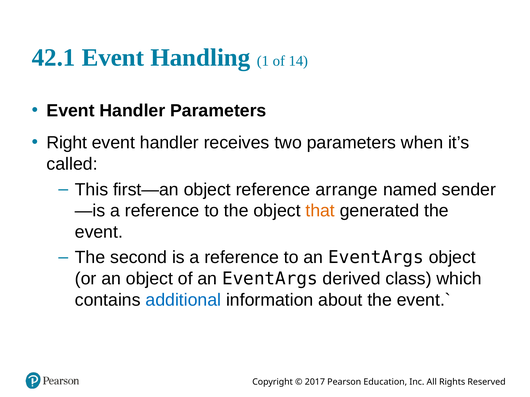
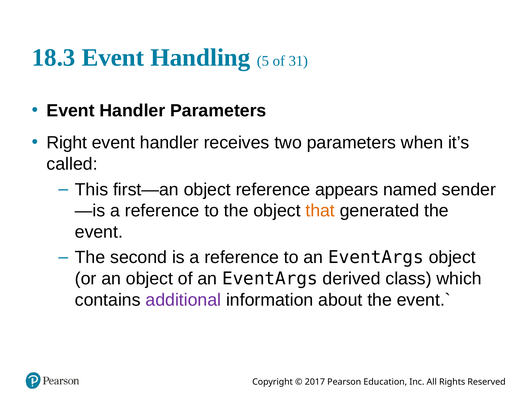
42.1: 42.1 -> 18.3 (54, 57)
1: 1 -> 5 (263, 61)
14: 14 -> 31 (298, 61)
arrange: arrange -> appears (347, 190)
additional colour: blue -> purple (183, 300)
